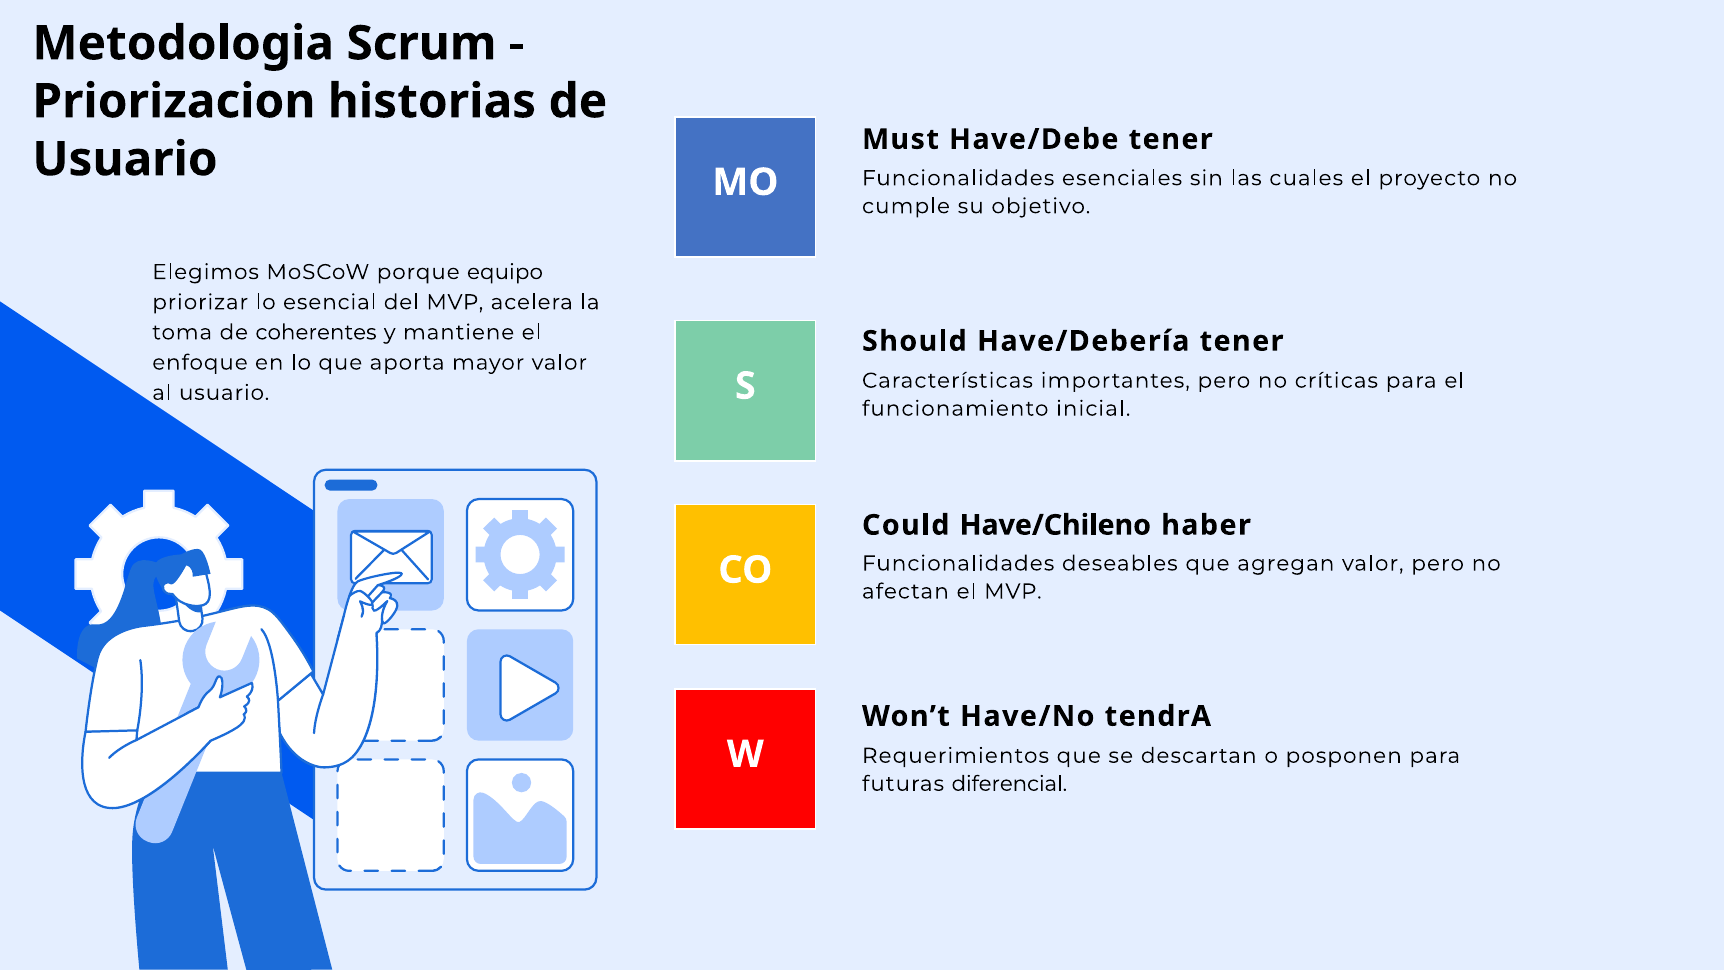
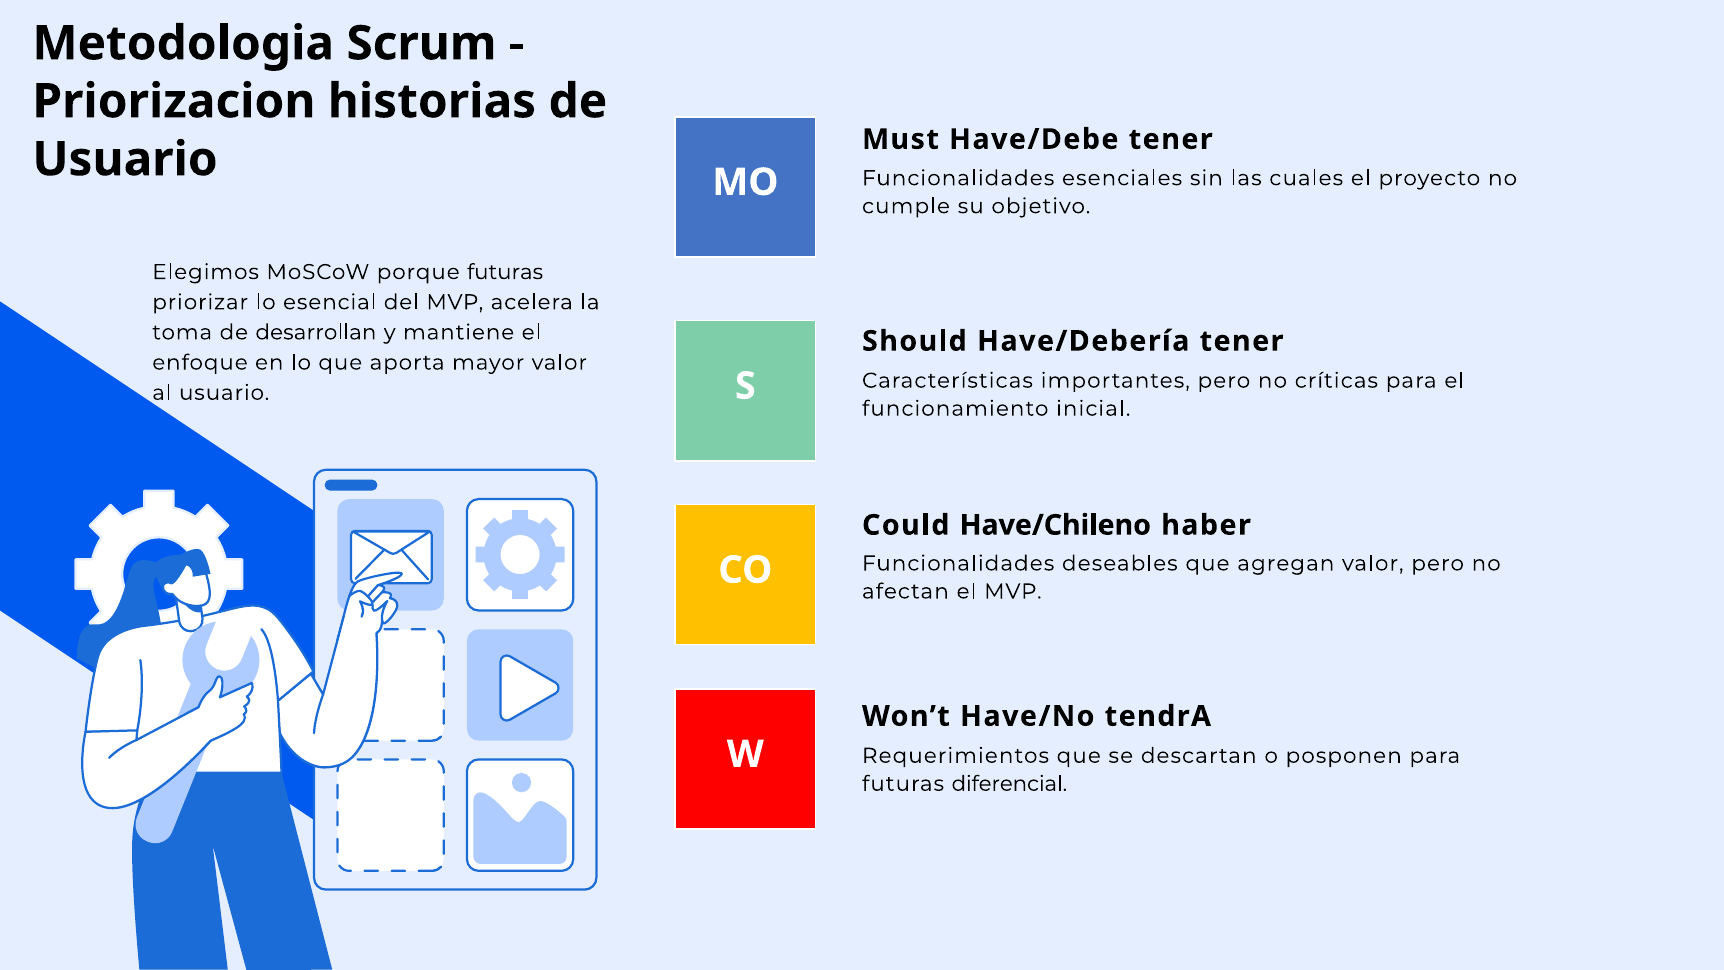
porque equipo: equipo -> futuras (505, 272)
coherentes: coherentes -> desarrollan (316, 332)
